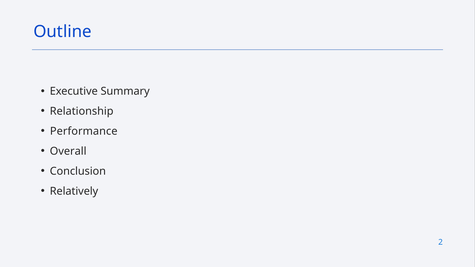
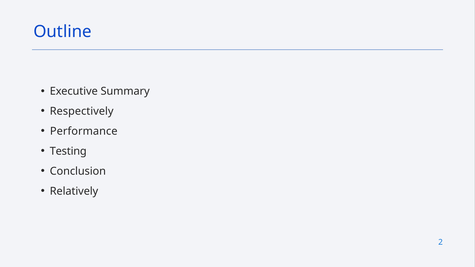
Relationship: Relationship -> Respectively (82, 111)
Overall: Overall -> Testing (68, 151)
